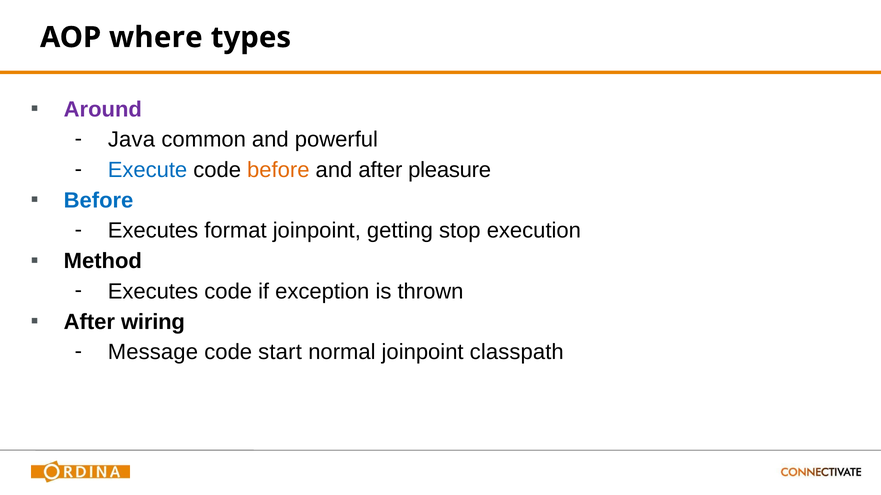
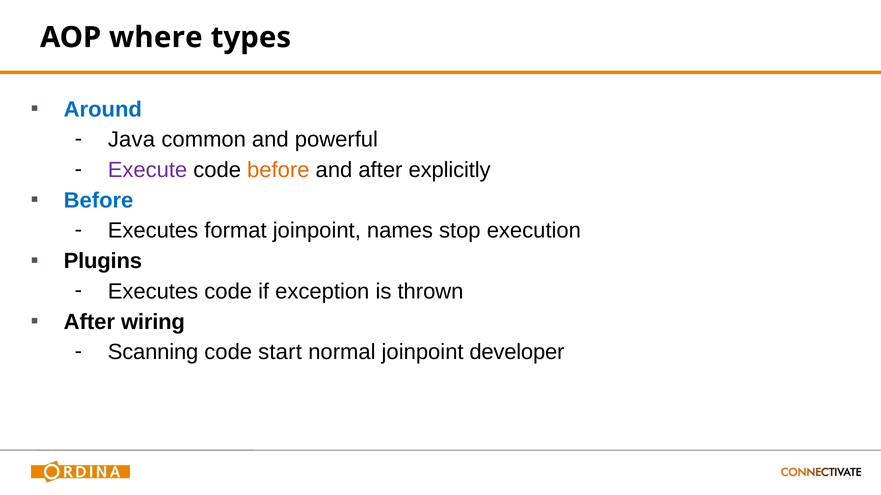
Around colour: purple -> blue (103, 109)
Execute colour: blue -> purple (147, 170)
pleasure: pleasure -> explicitly (450, 170)
getting: getting -> names (400, 231)
Method: Method -> Plugins (103, 261)
Message: Message -> Scanning (153, 353)
classpath: classpath -> developer (517, 353)
